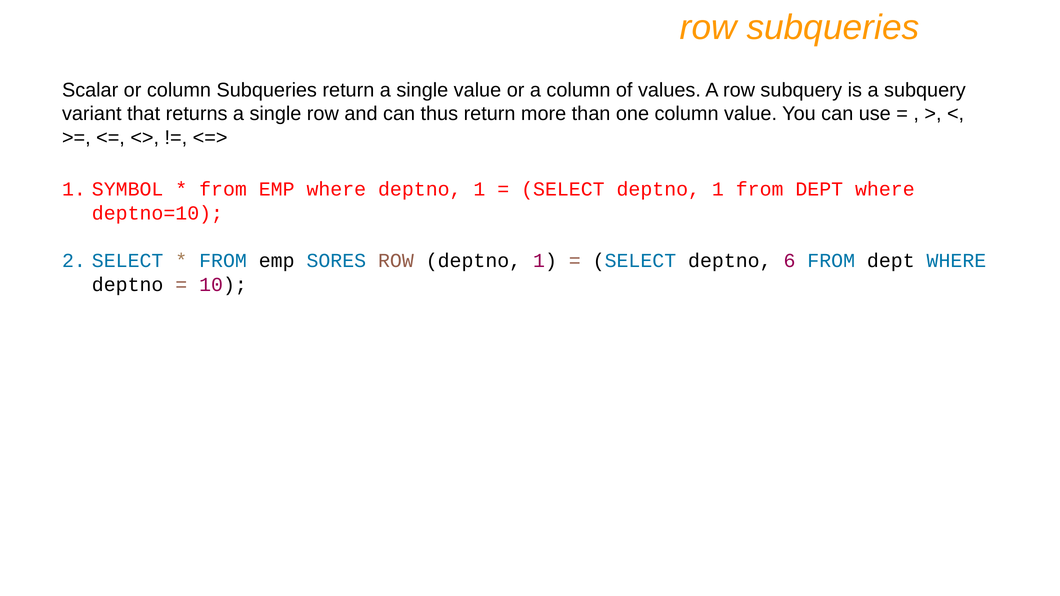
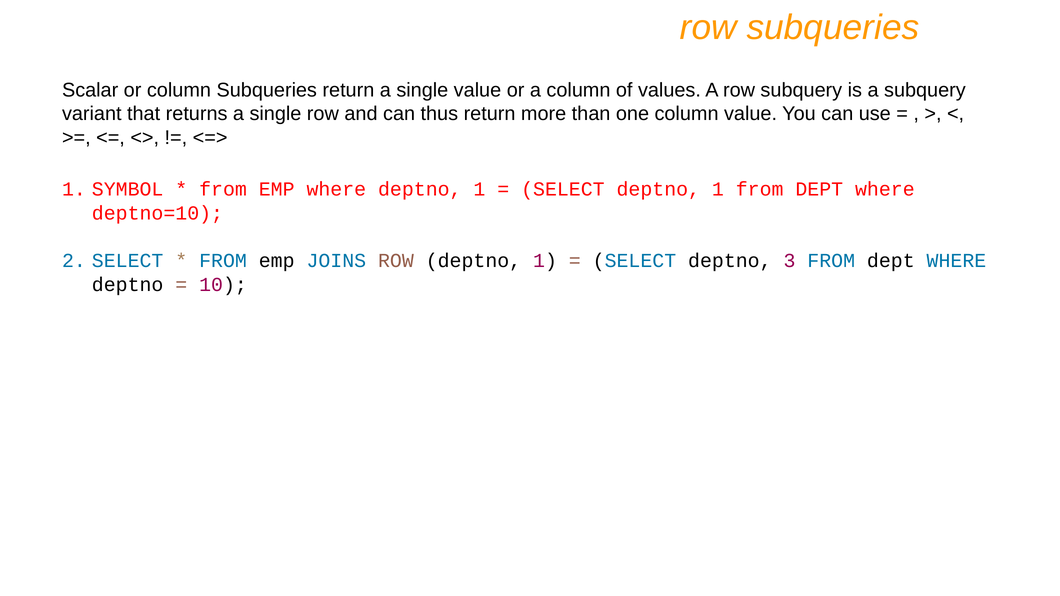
SORES: SORES -> JOINS (336, 261)
6: 6 -> 3 (789, 261)
